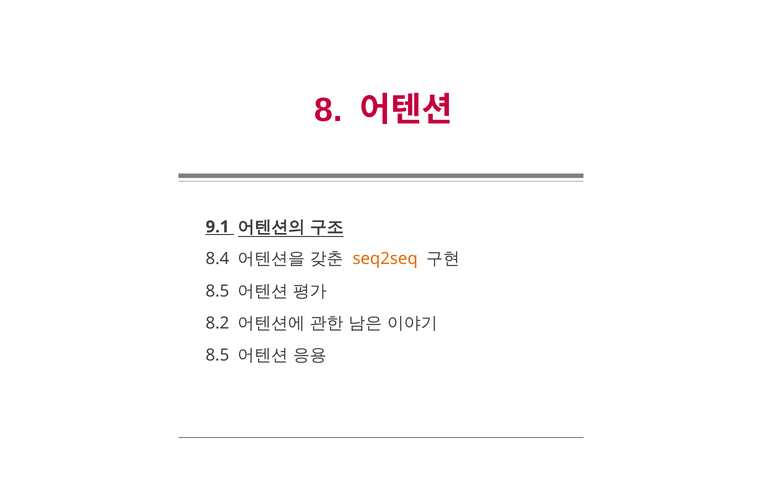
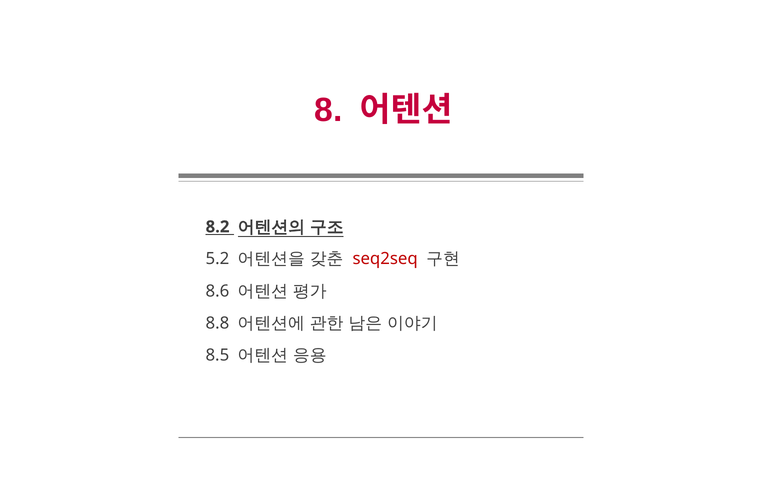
9.1: 9.1 -> 8.2 (218, 227)
8.4: 8.4 -> 5.2 (217, 259)
seq2seq colour: orange -> red (385, 259)
8.5: 8.5 -> 8.6 (217, 291)
8.2: 8.2 -> 8.8 (217, 323)
